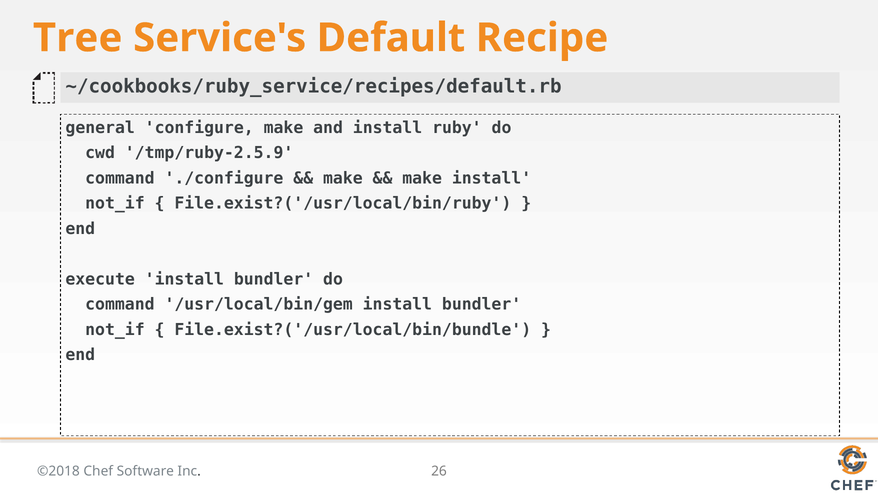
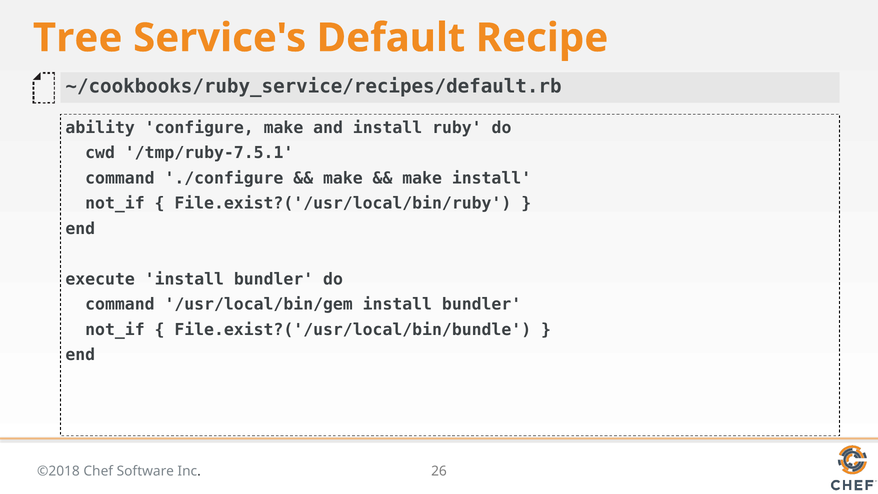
general: general -> ability (100, 128)
/tmp/ruby-2.5.9: /tmp/ruby-2.5.9 -> /tmp/ruby-7.5.1 (209, 153)
